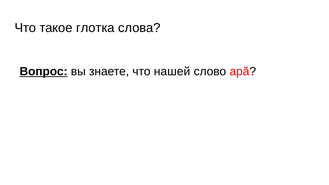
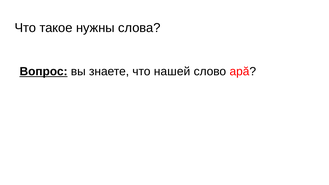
глотка: глотка -> нужны (95, 28)
